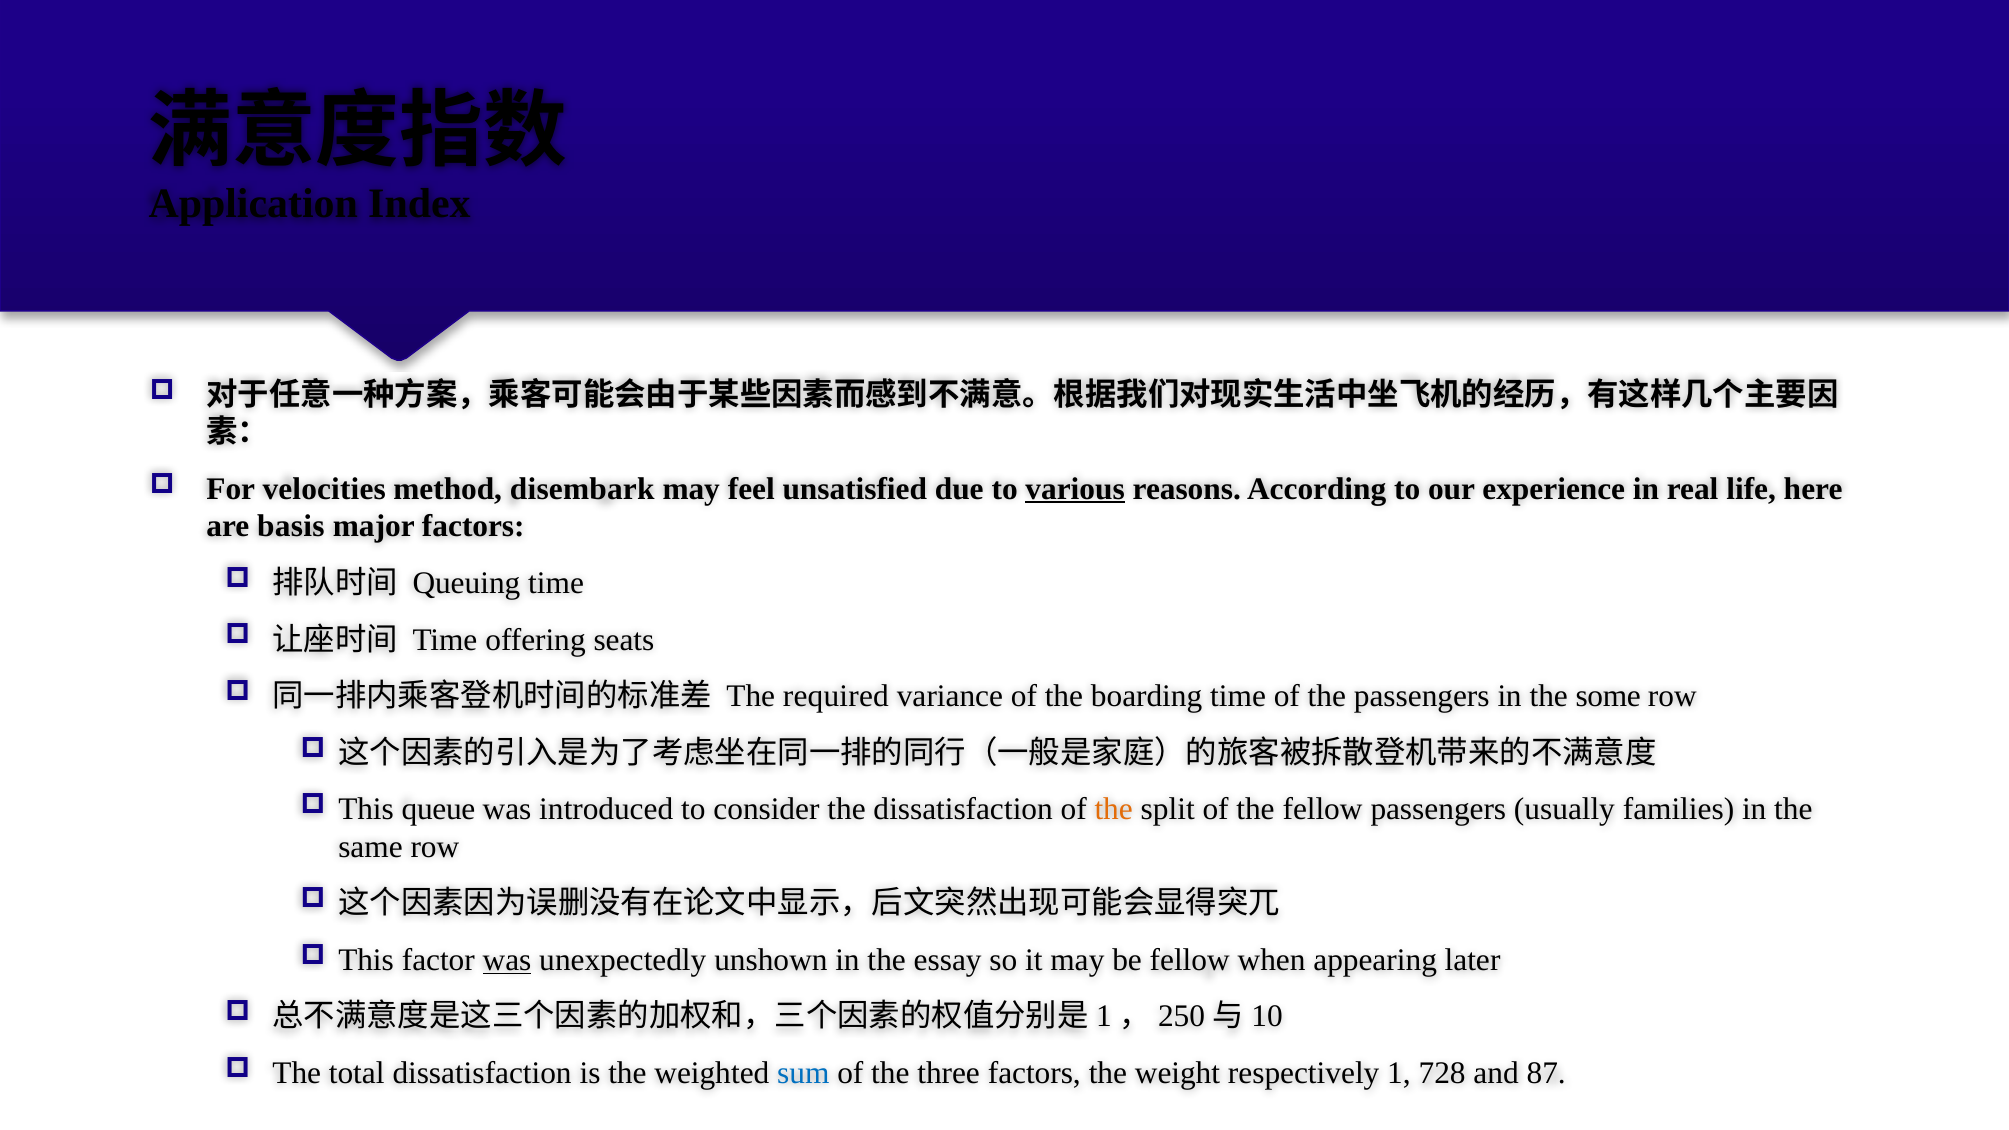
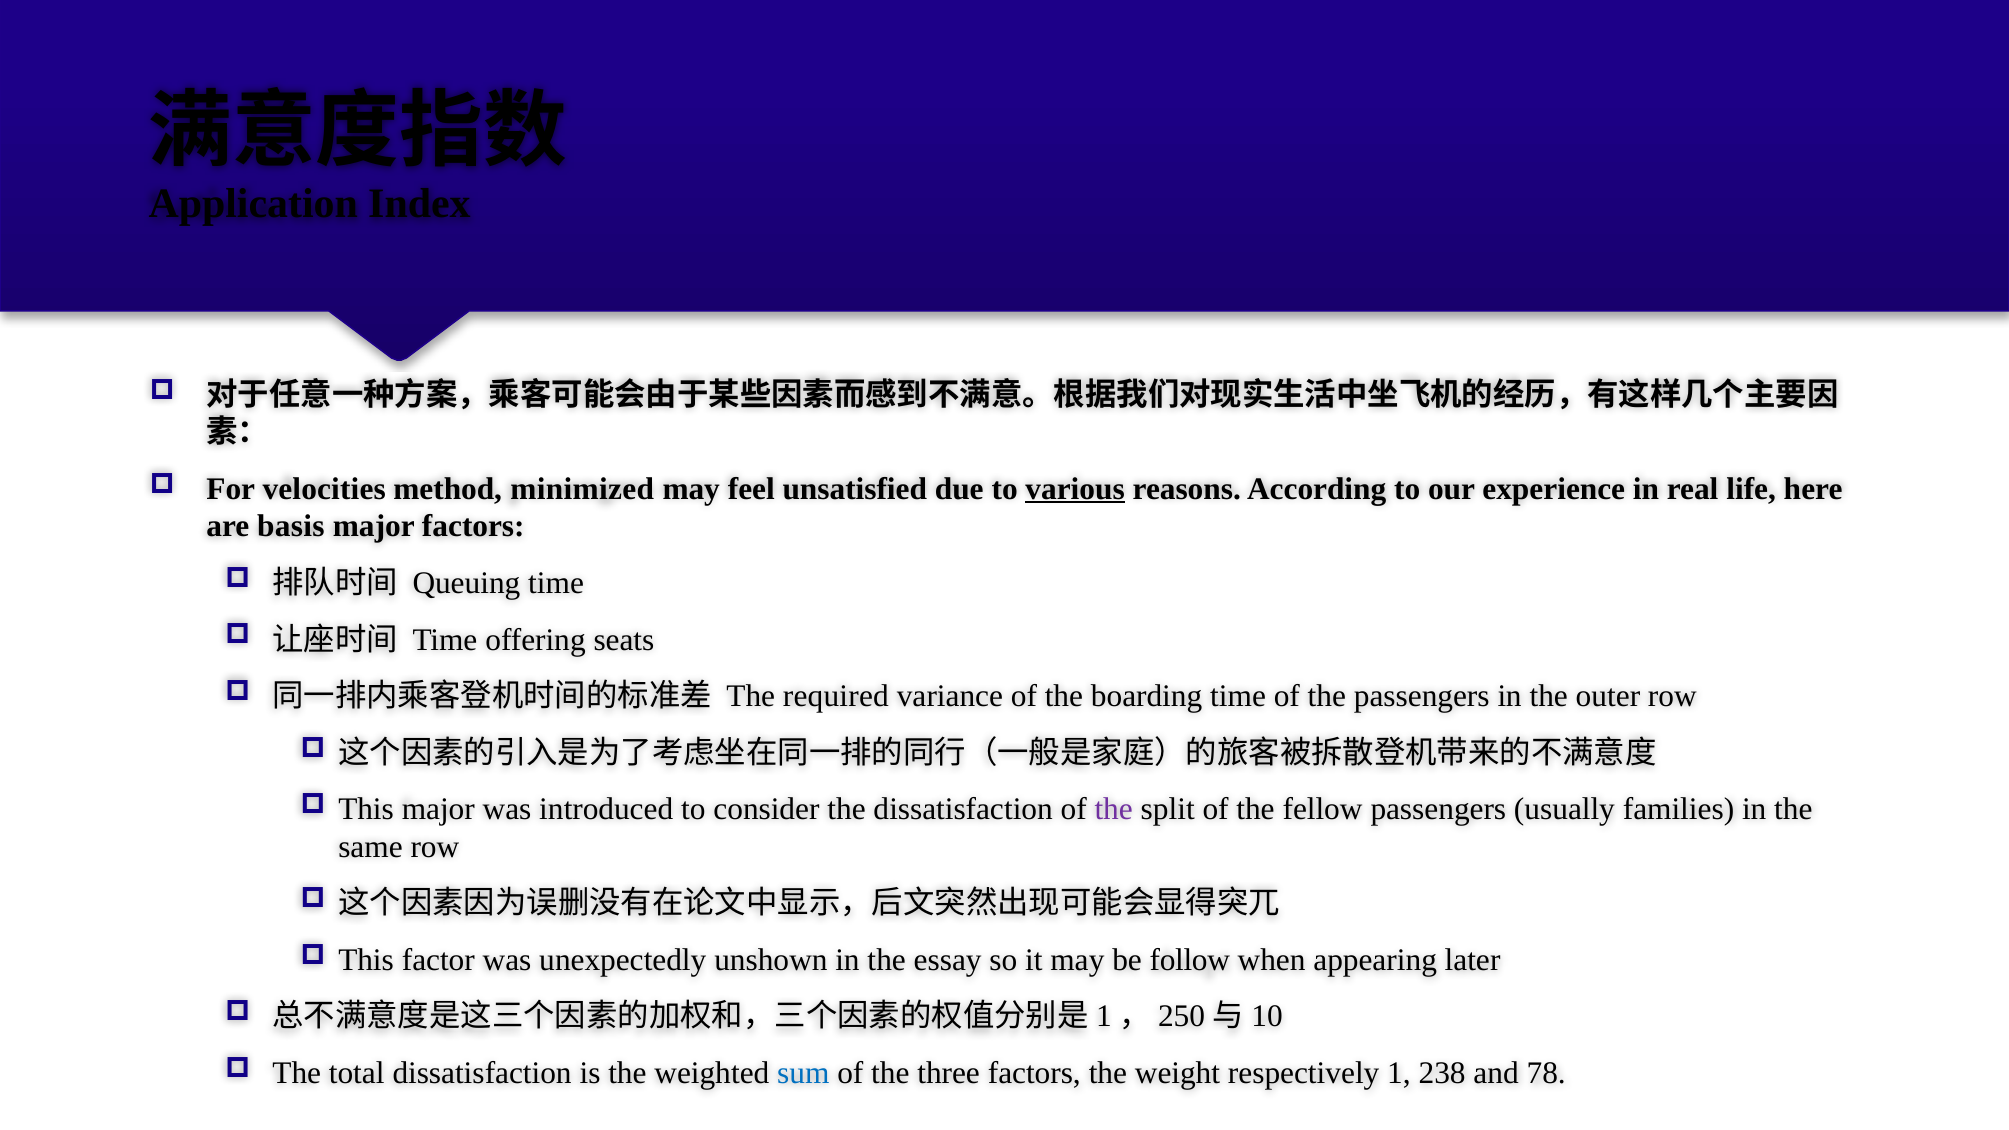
disembark: disembark -> minimized (582, 489)
some: some -> outer (1608, 696)
This queue: queue -> major (438, 809)
the colour: orange -> purple (1114, 809)
was underline: present -> none (507, 960)
be fellow: fellow -> follow (1190, 960)
728: 728 -> 238 (1442, 1073)
87: 87 -> 78 (1546, 1073)
